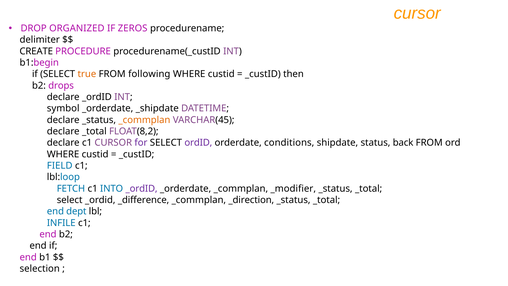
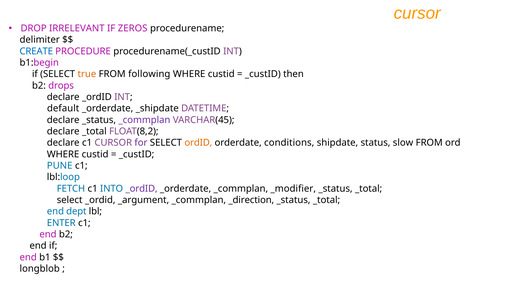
ORGANIZED: ORGANIZED -> IRRELEVANT (77, 28)
CREATE colour: black -> blue (36, 51)
symbol: symbol -> default (63, 108)
_commplan colour: orange -> purple (144, 120)
ordID colour: purple -> orange (198, 143)
back: back -> slow (403, 143)
FIELD: FIELD -> PUNE (60, 166)
_difference: _difference -> _argument (144, 200)
INFILE: INFILE -> ENTER (61, 223)
selection: selection -> longblob (40, 268)
